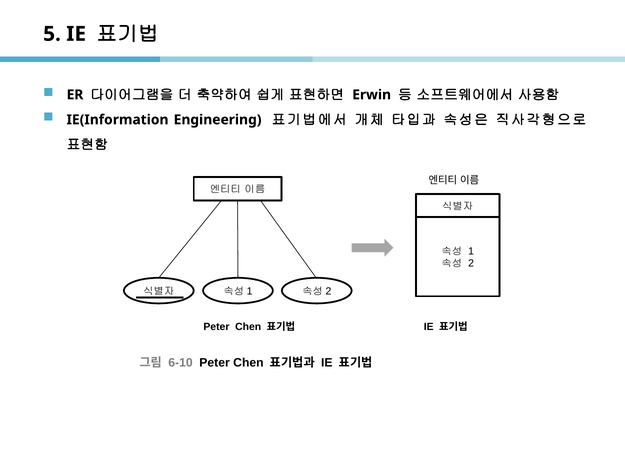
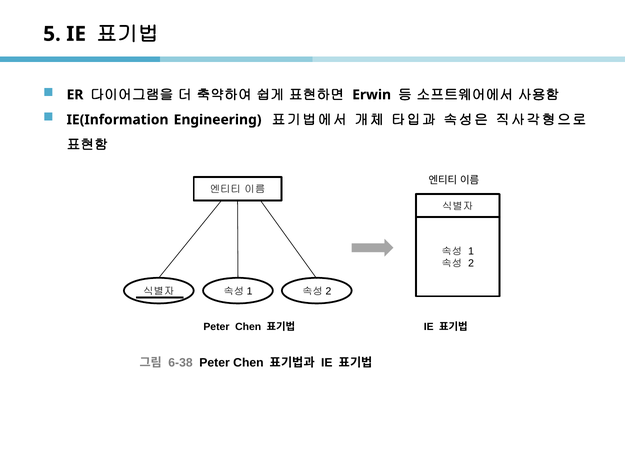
6-10: 6-10 -> 6-38 (180, 363)
